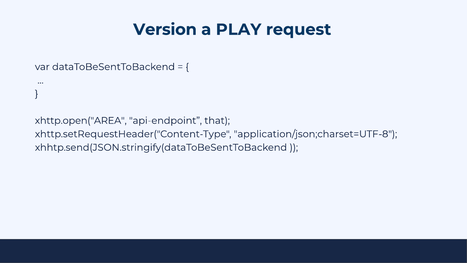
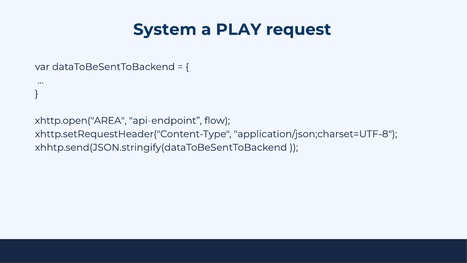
Version: Version -> System (165, 29)
that: that -> flow (217, 120)
